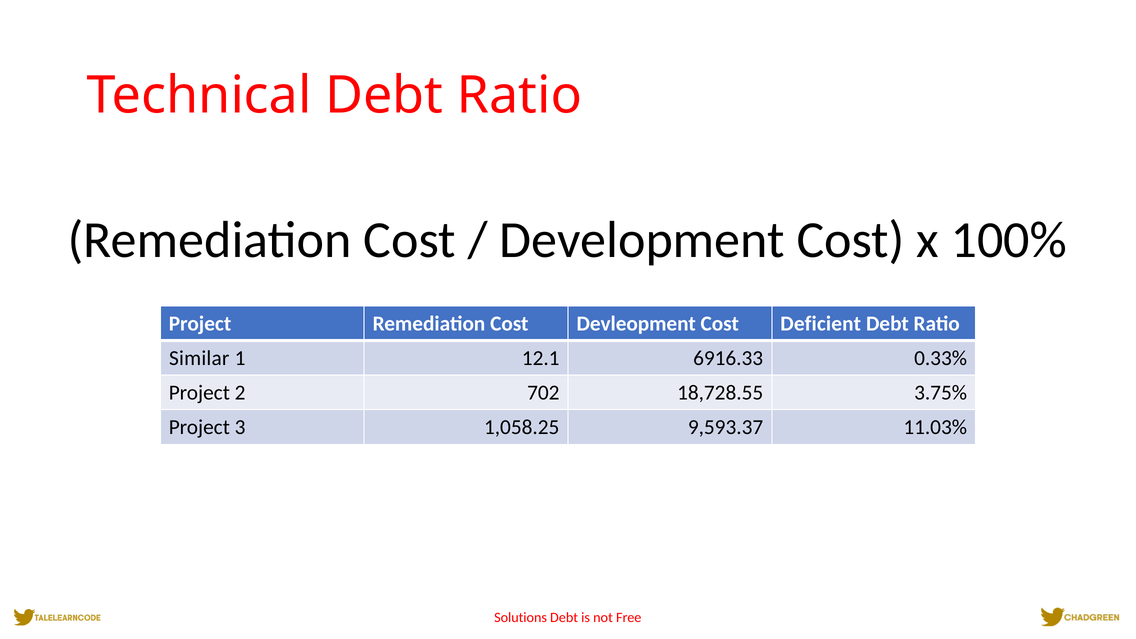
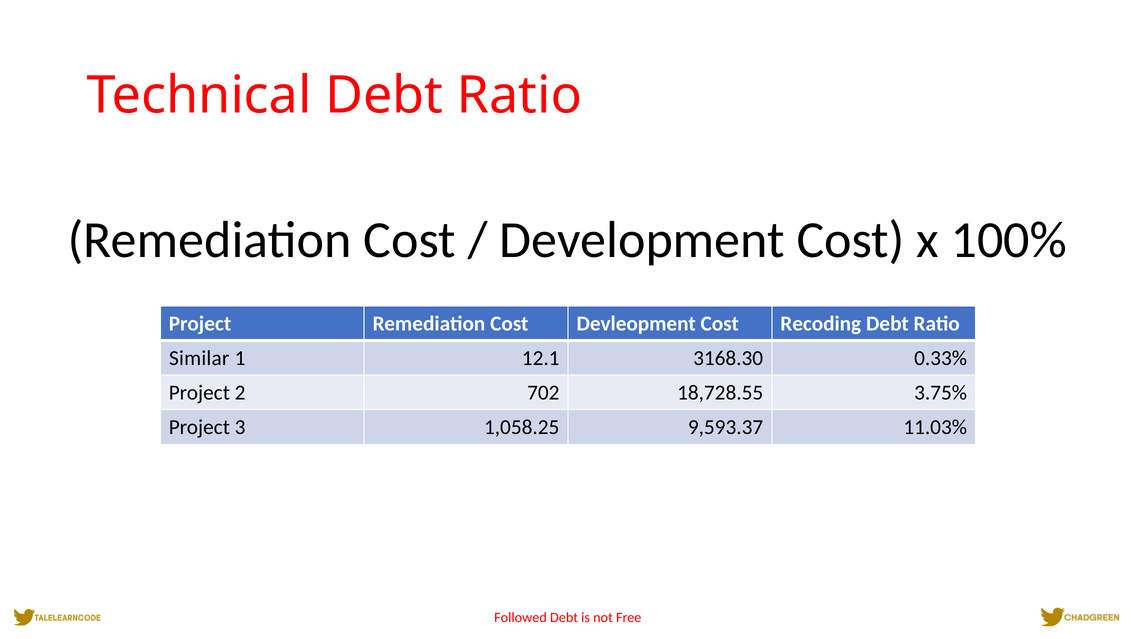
Deficient: Deficient -> Recoding (821, 324)
6916.33: 6916.33 -> 3168.30 (728, 358)
Solutions: Solutions -> Followed (521, 617)
